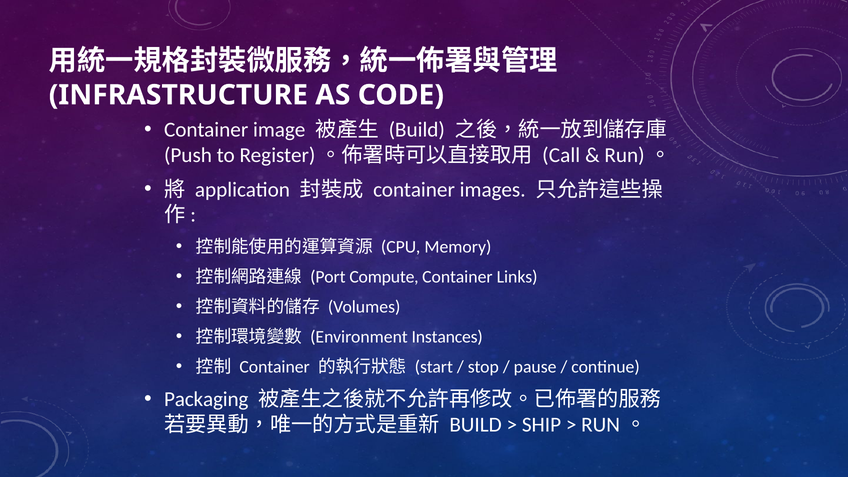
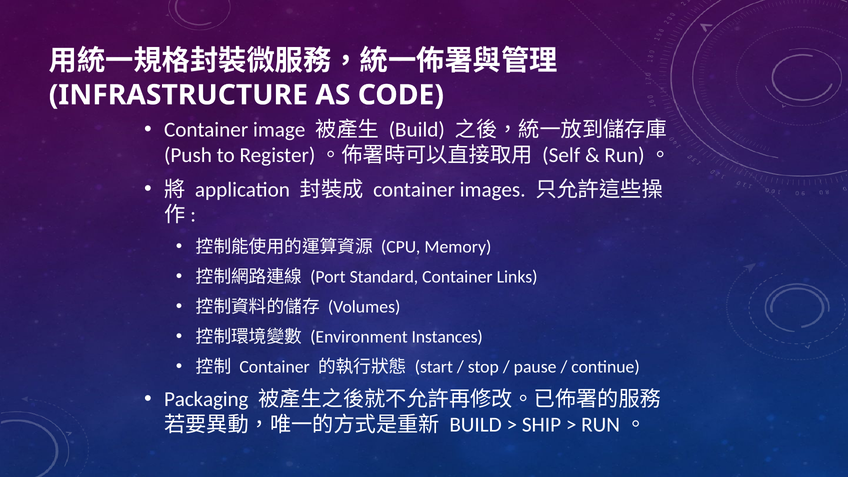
Call: Call -> Self (561, 155)
Compute: Compute -> Standard (384, 277)
